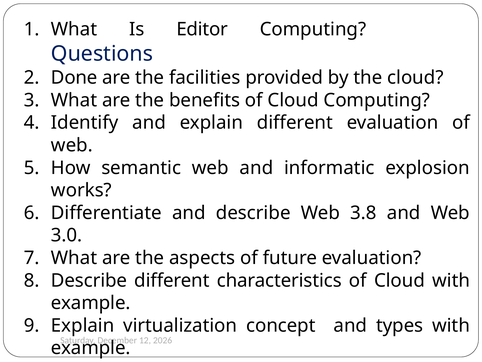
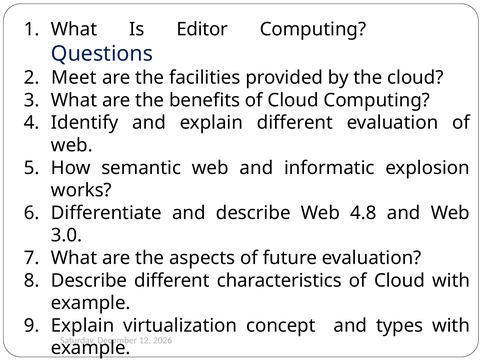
Done: Done -> Meet (74, 78)
3.8: 3.8 -> 4.8 (363, 213)
